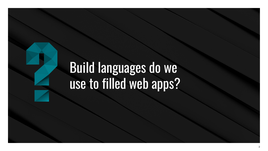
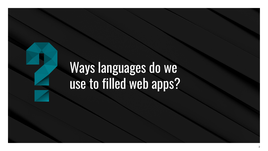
Build: Build -> Ways (82, 68)
